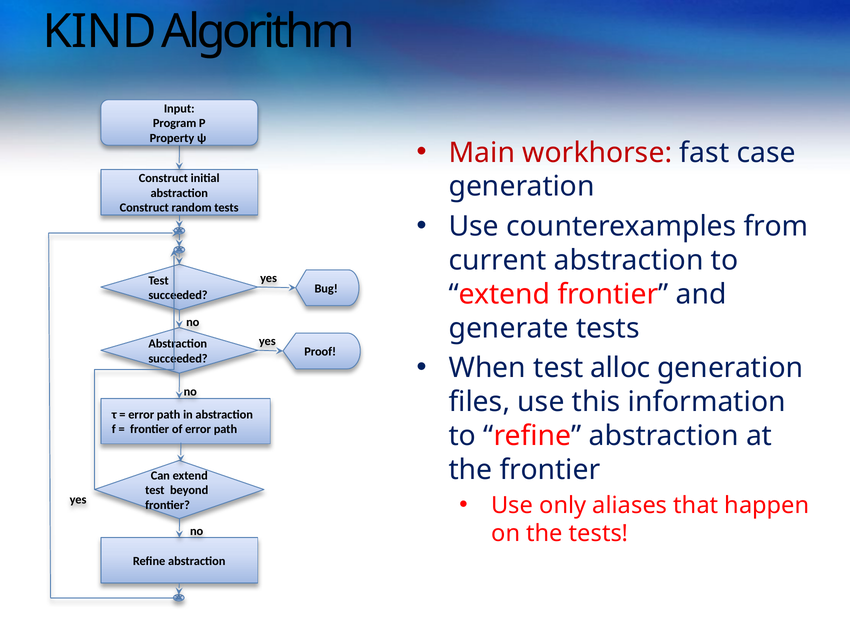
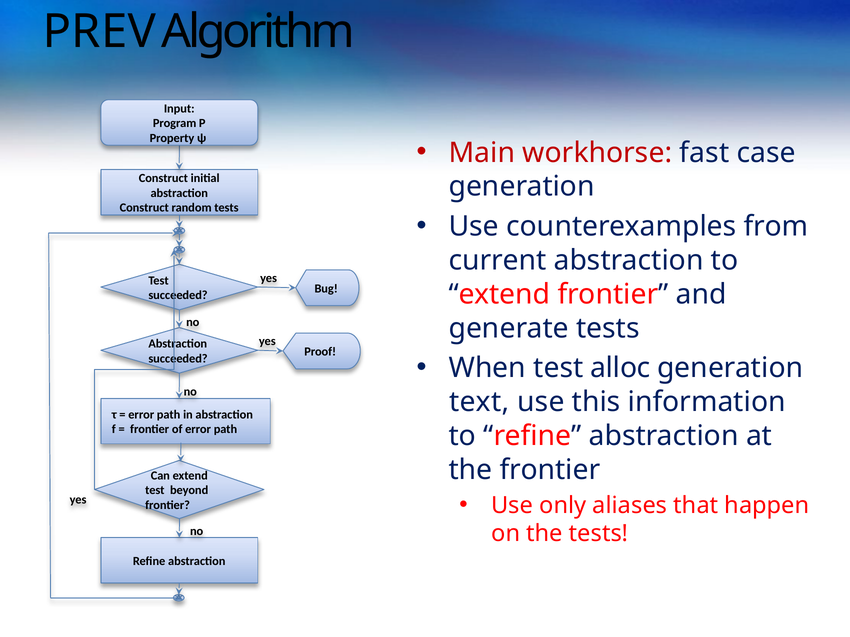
KIND: KIND -> PREV (99, 32)
files: files -> text (479, 402)
